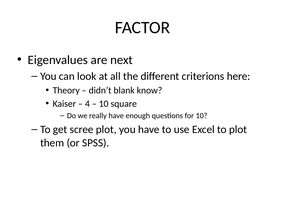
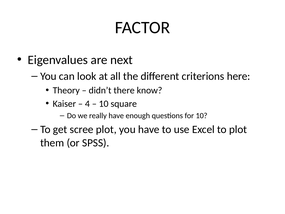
blank: blank -> there (124, 90)
